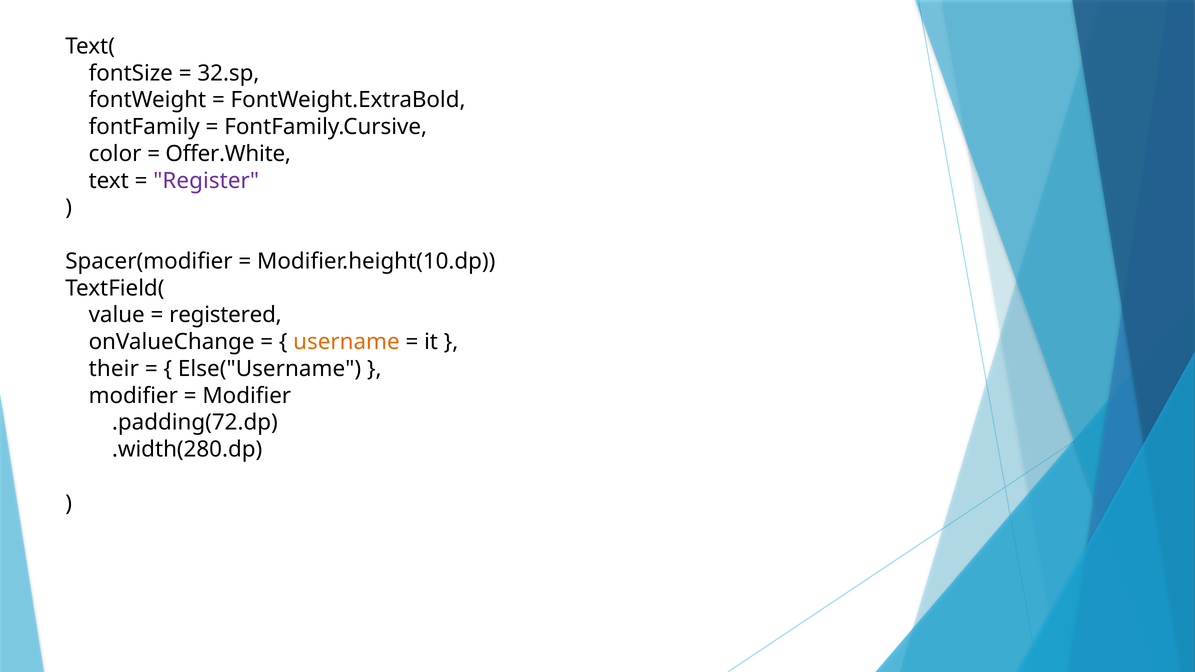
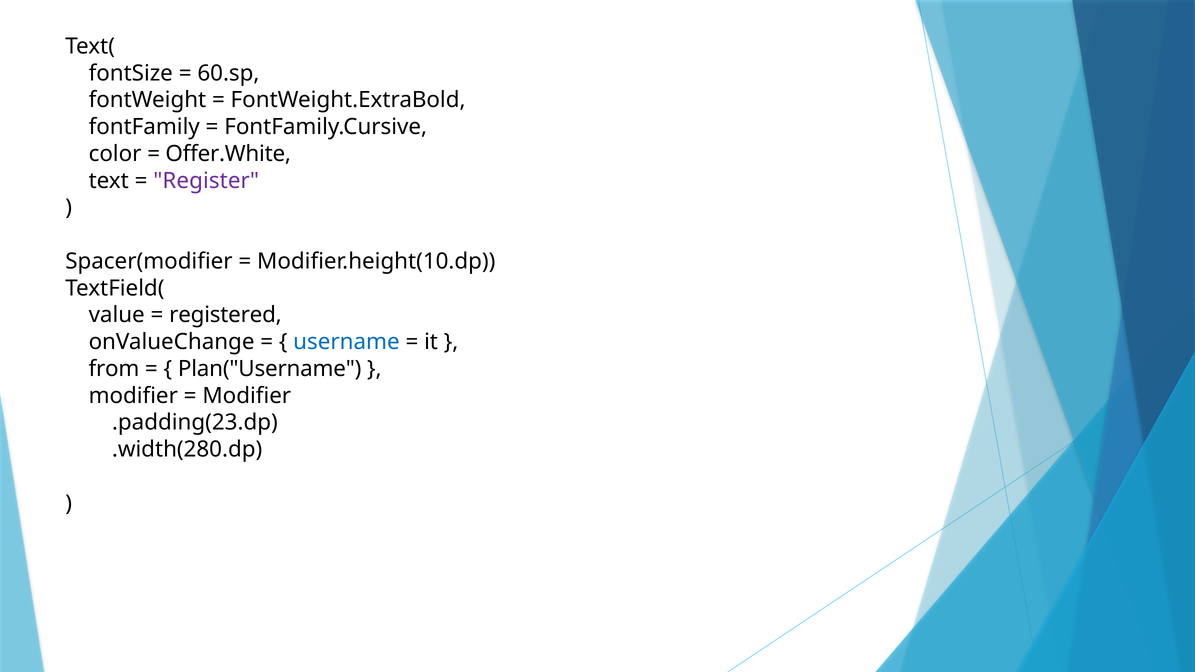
32.sp: 32.sp -> 60.sp (228, 73)
username colour: orange -> blue (346, 342)
their: their -> from (114, 369)
Else("Username: Else("Username -> Plan("Username (270, 369)
.padding(72.dp: .padding(72.dp -> .padding(23.dp (195, 423)
